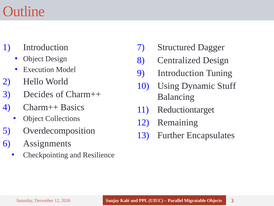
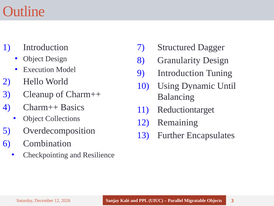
Centralized: Centralized -> Granularity (179, 60)
Stuff: Stuff -> Until (227, 86)
Decides: Decides -> Cleanup (38, 94)
Assignments: Assignments -> Combination (47, 143)
